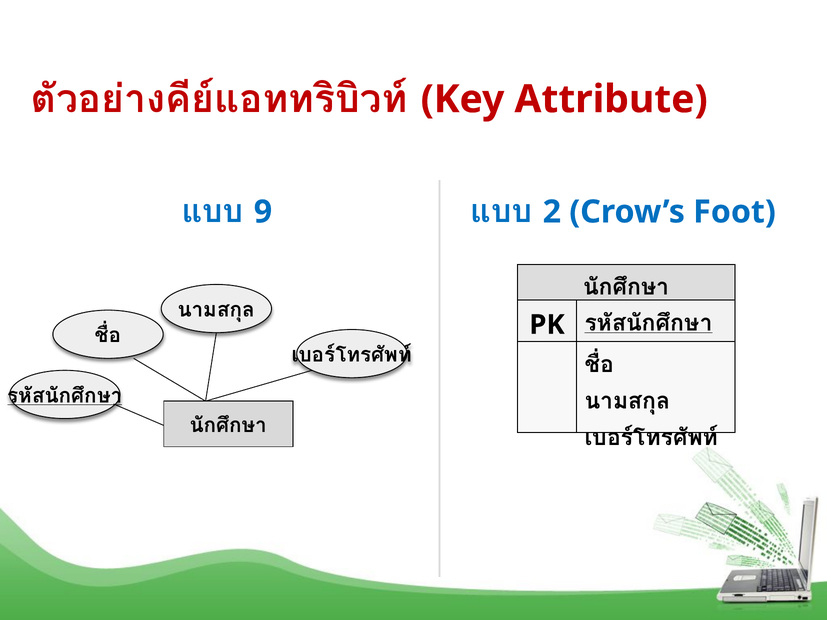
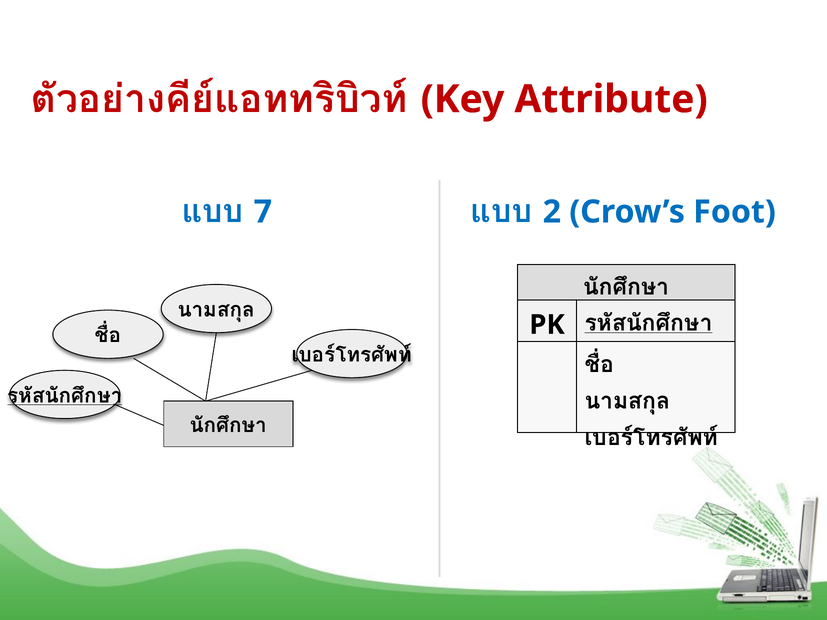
9: 9 -> 7 (263, 212)
